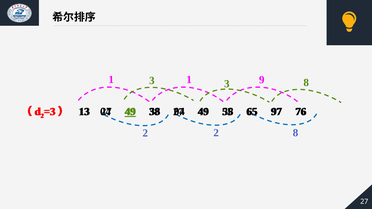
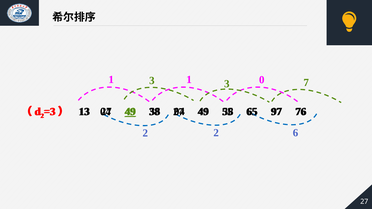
9: 9 -> 0 (262, 80)
3 8: 8 -> 7 (306, 83)
2 8: 8 -> 6 (296, 133)
